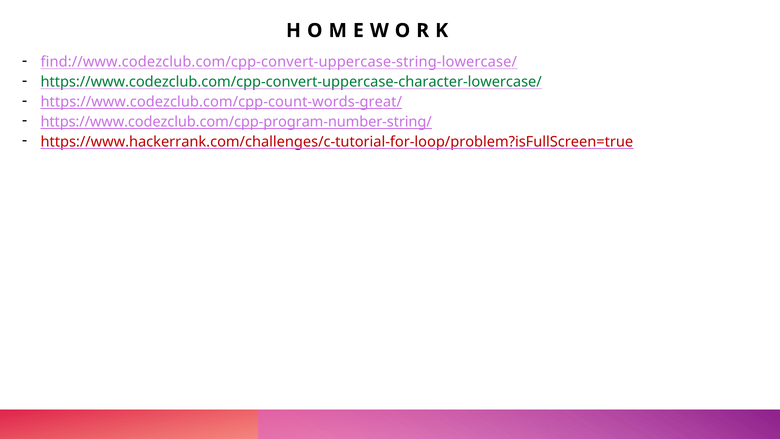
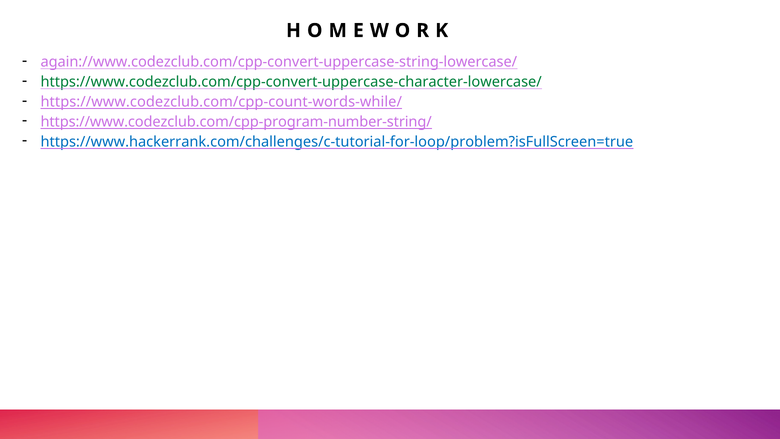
find://www.codezclub.com/cpp-convert-uppercase-string-lowercase/: find://www.codezclub.com/cpp-convert-uppercase-string-lowercase/ -> again://www.codezclub.com/cpp-convert-uppercase-string-lowercase/ (279, 62)
https://www.codezclub.com/cpp-count-words-great/: https://www.codezclub.com/cpp-count-words-great/ -> https://www.codezclub.com/cpp-count-words-while/ (221, 102)
https://www.hackerrank.com/challenges/c-tutorial-for-loop/problem?isFullScreen=true colour: red -> blue (337, 142)
